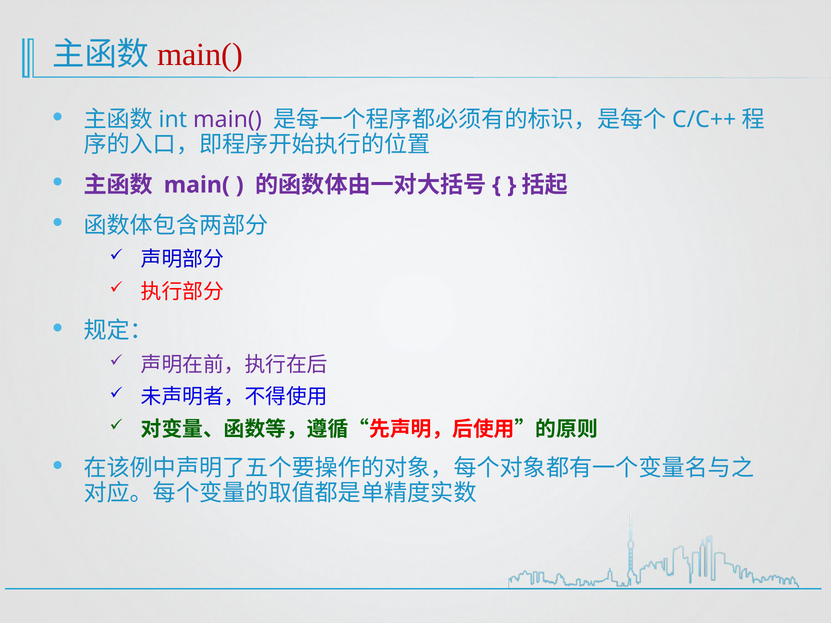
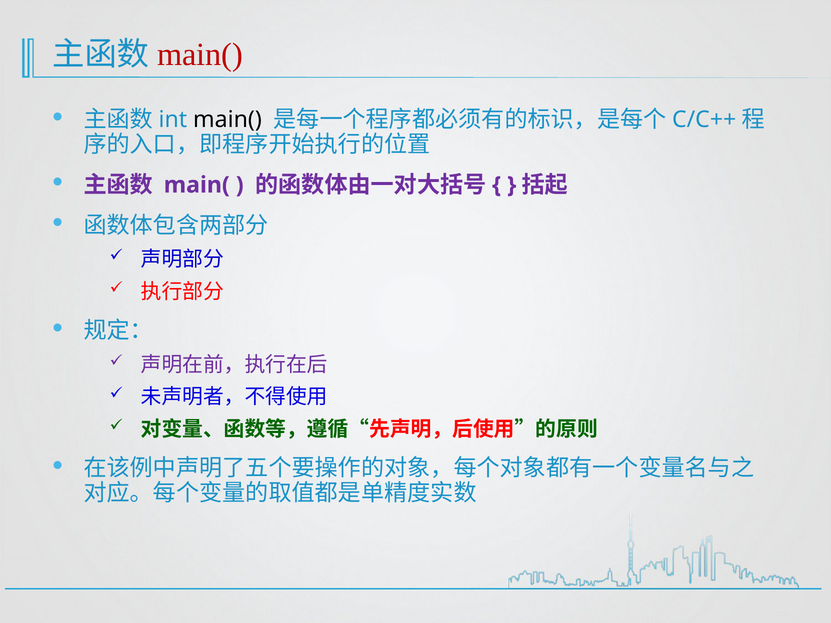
main( colour: purple -> black (227, 120)
